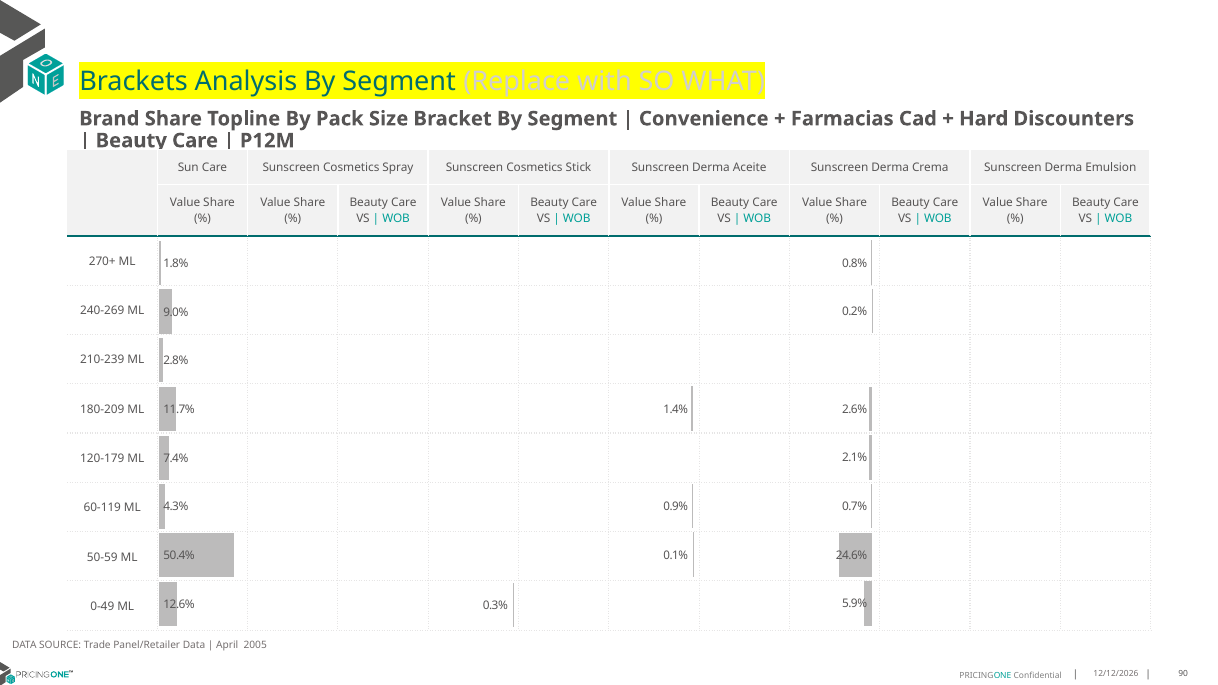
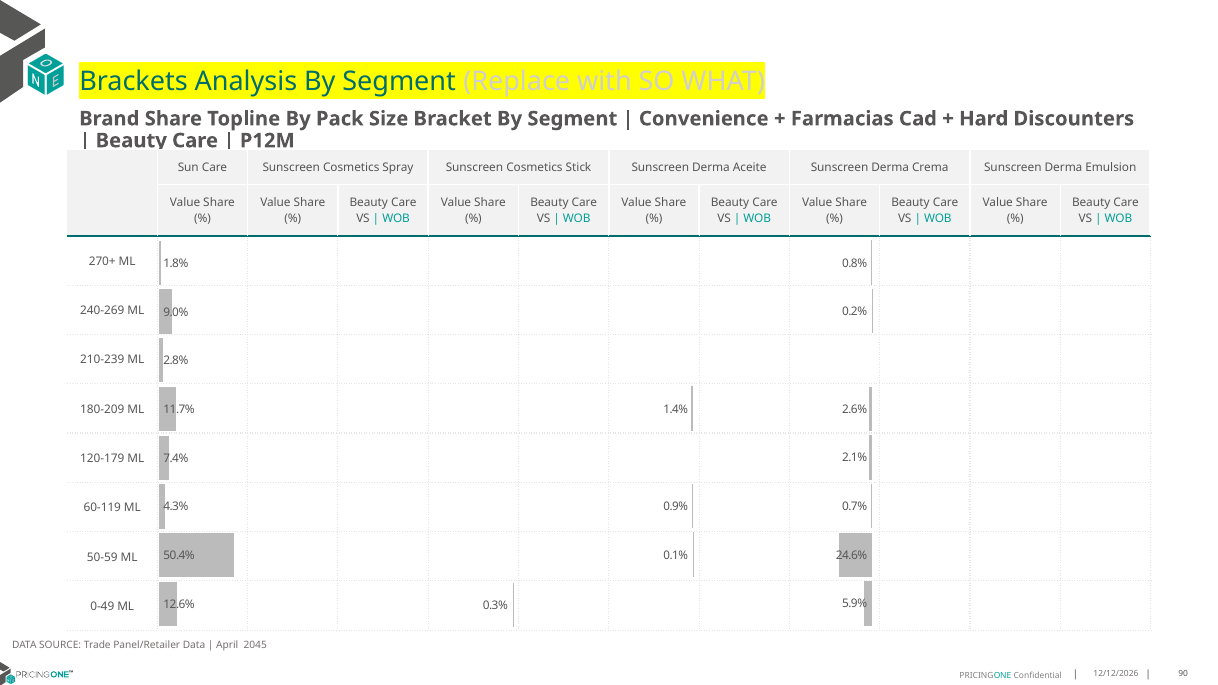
2005: 2005 -> 2045 (255, 645)
